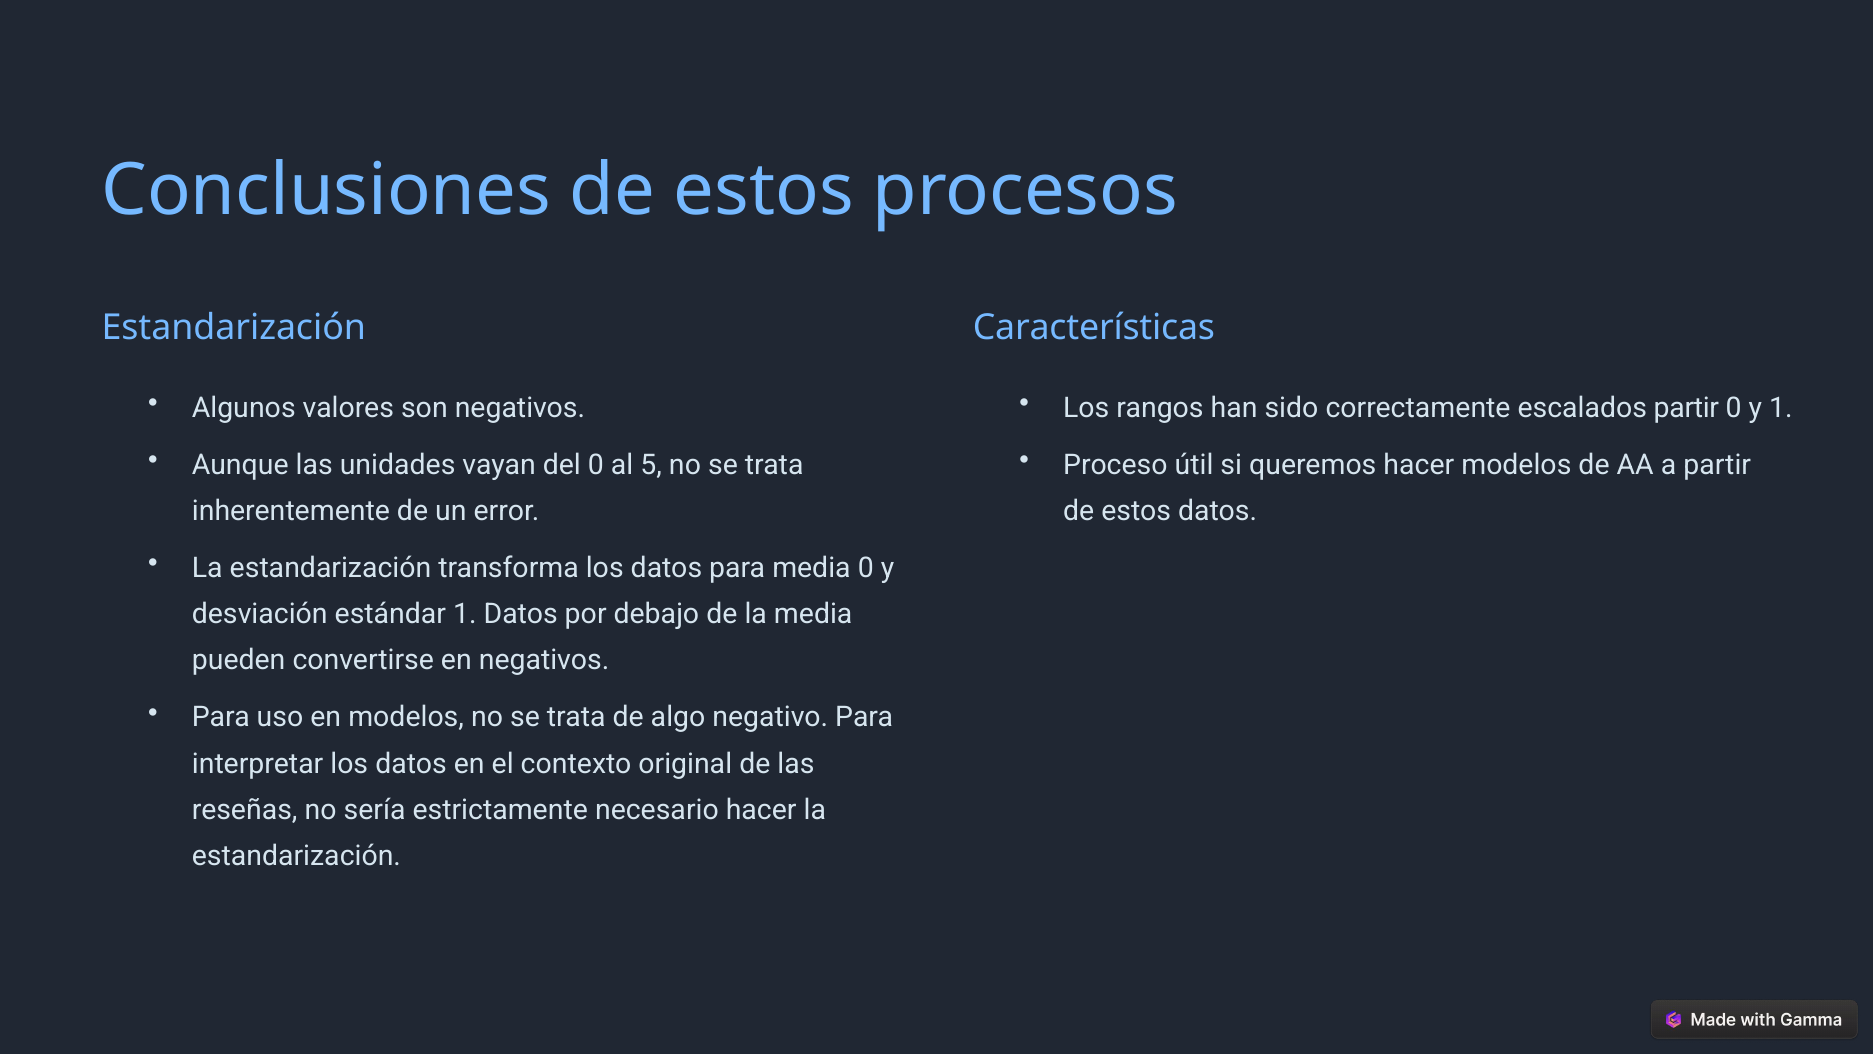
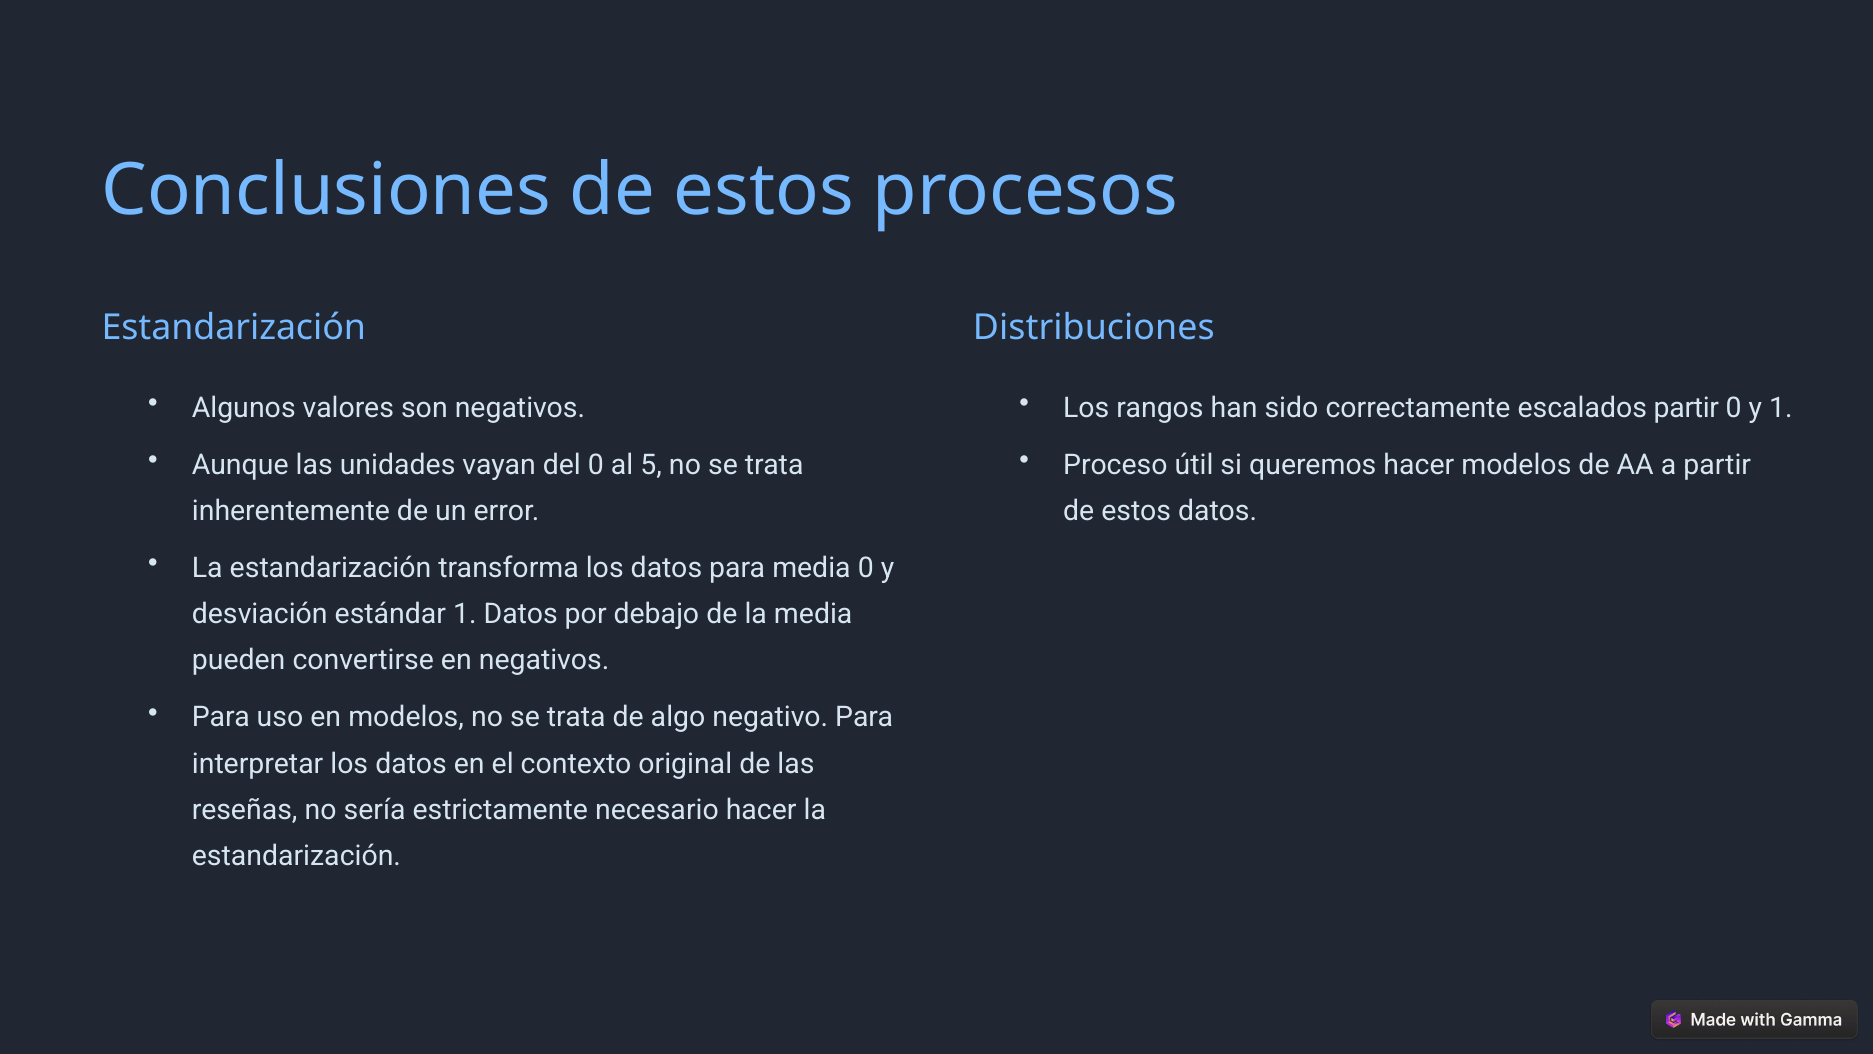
Características: Características -> Distribuciones (1094, 328)
